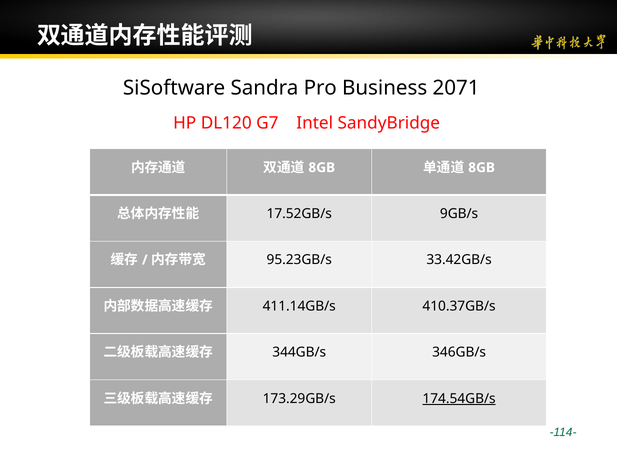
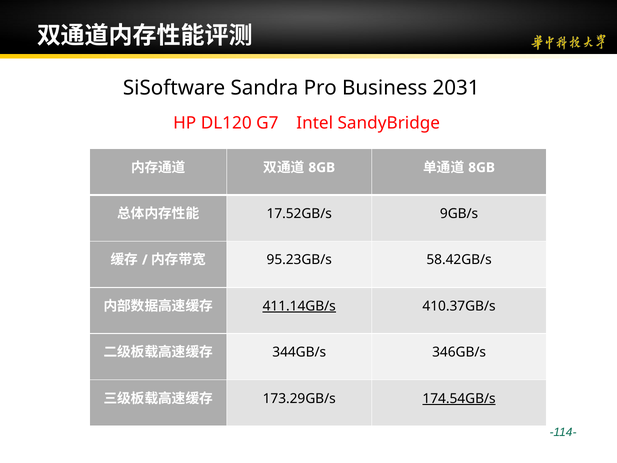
2071: 2071 -> 2031 (456, 88)
33.42GB/s: 33.42GB/s -> 58.42GB/s (459, 260)
411.14GB/s underline: none -> present (299, 306)
